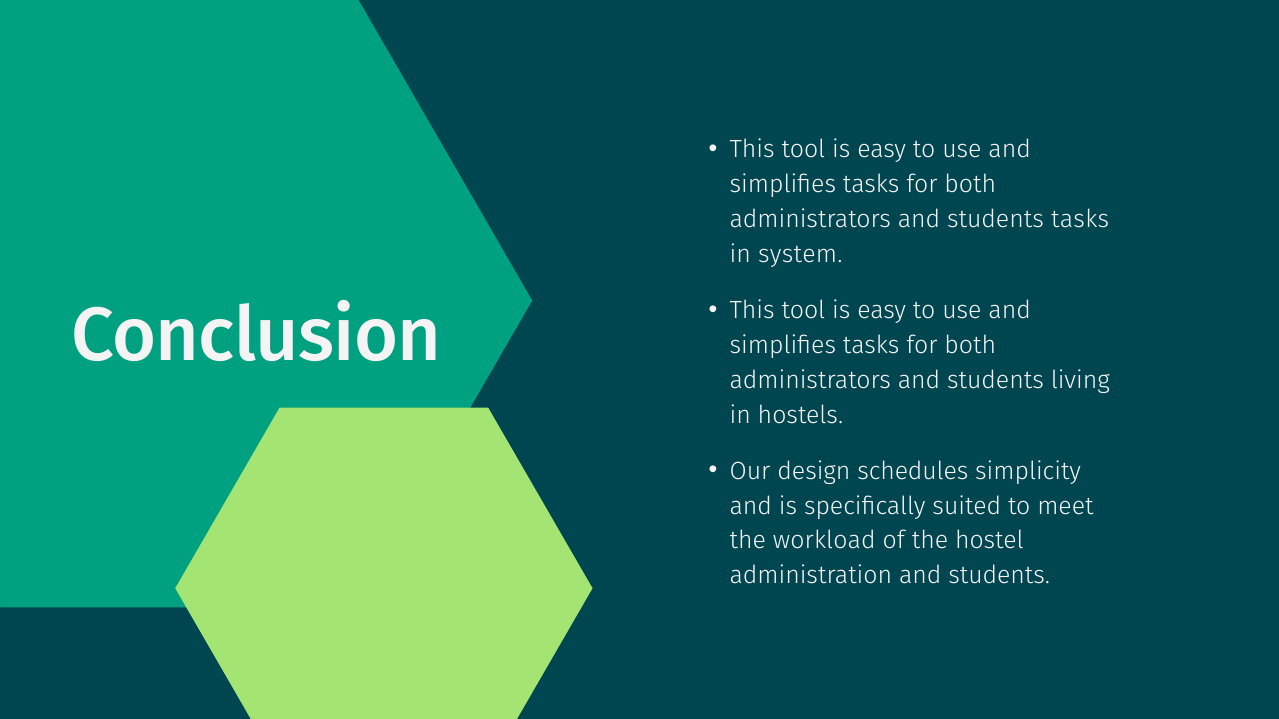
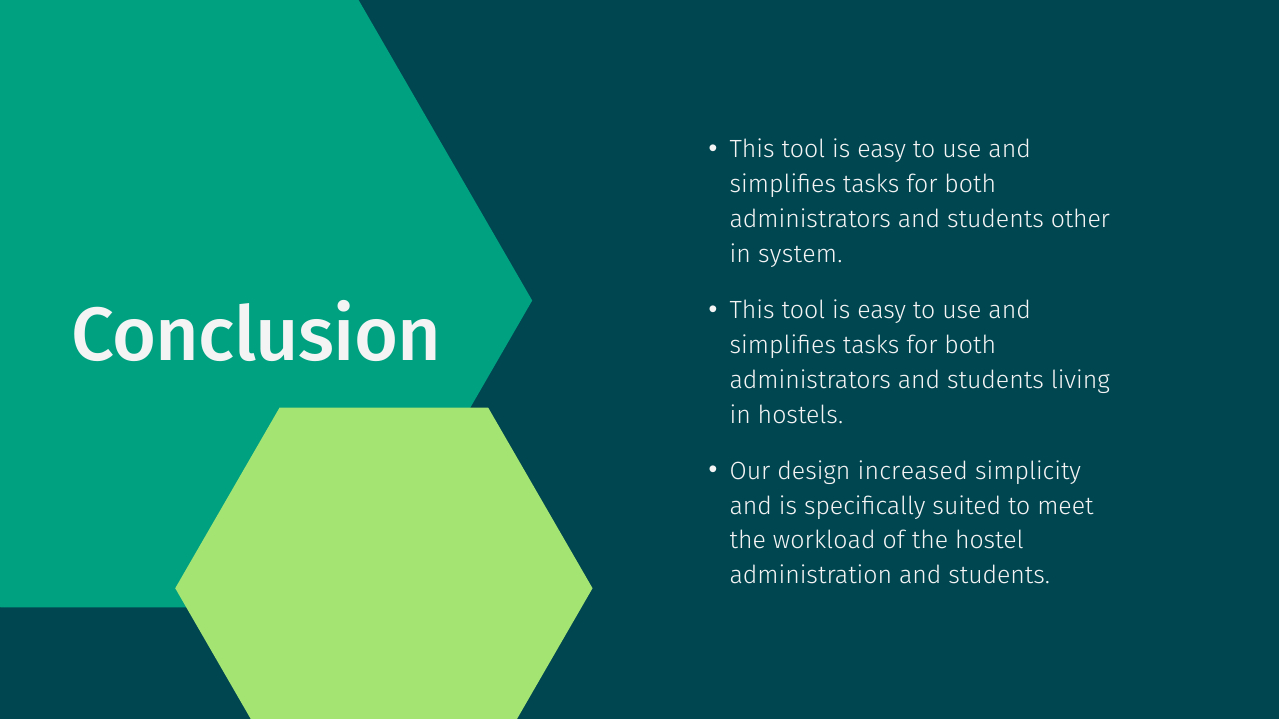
students tasks: tasks -> other (1080, 219)
schedules: schedules -> increased (913, 471)
